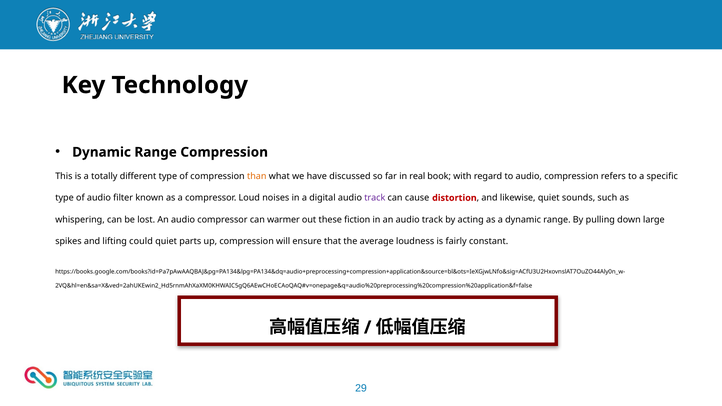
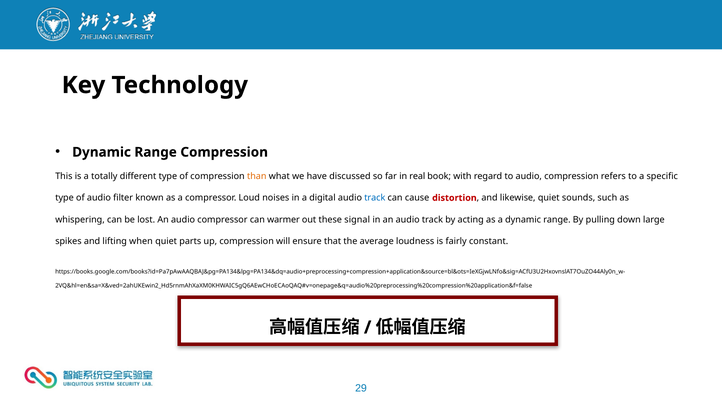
track colour: purple -> blue (375, 198)
fiction: fiction -> signal (357, 220)
could: could -> when (141, 241)
